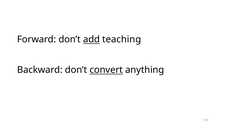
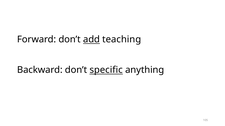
convert: convert -> specific (106, 70)
